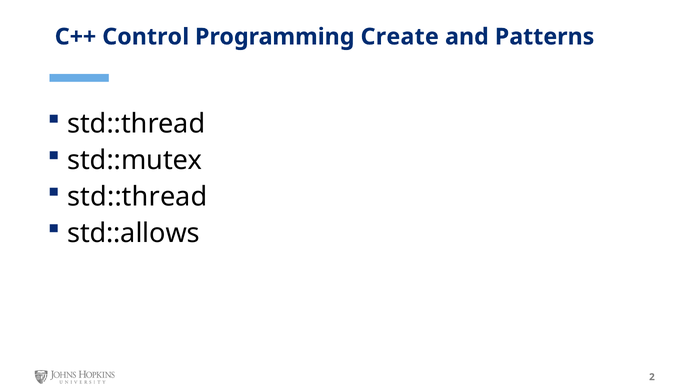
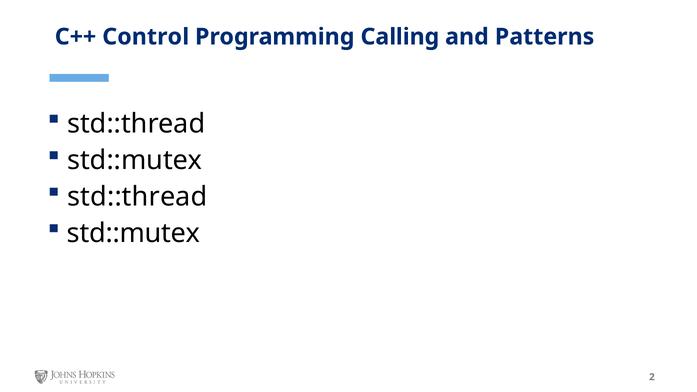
Create: Create -> Calling (400, 37)
std::allows: std::allows -> std::mutex (134, 234)
